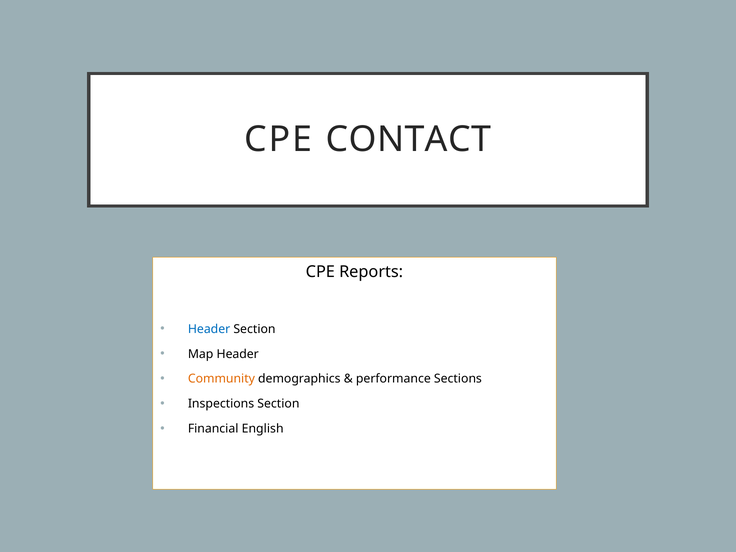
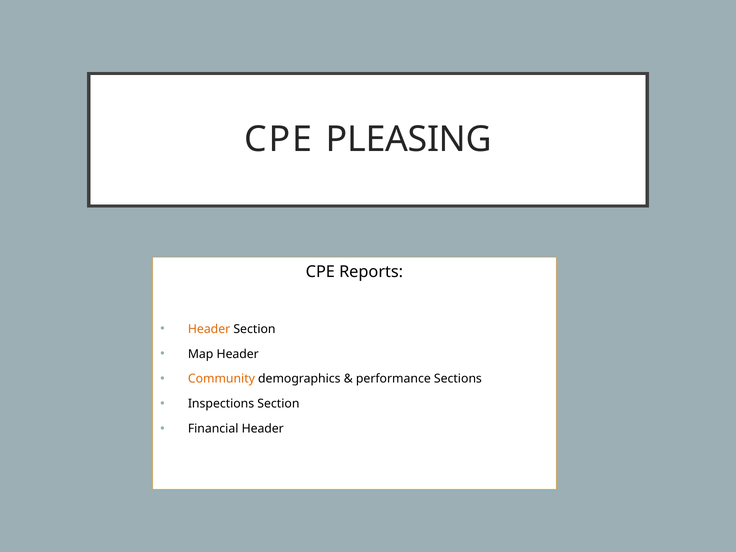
CONTACT: CONTACT -> PLEASING (409, 140)
Header colour: blue -> orange (209, 329)
Financial English: English -> Header (263, 429)
